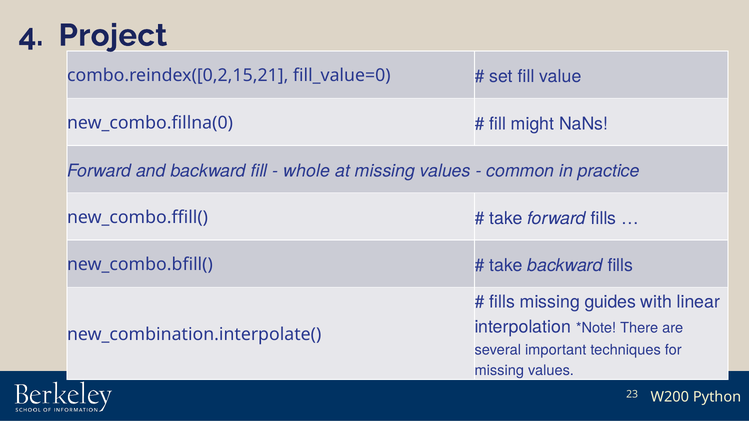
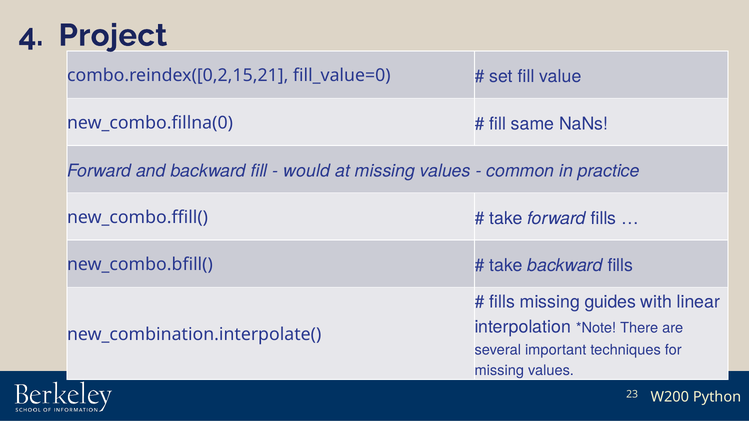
might: might -> same (533, 124)
whole: whole -> would (307, 171)
